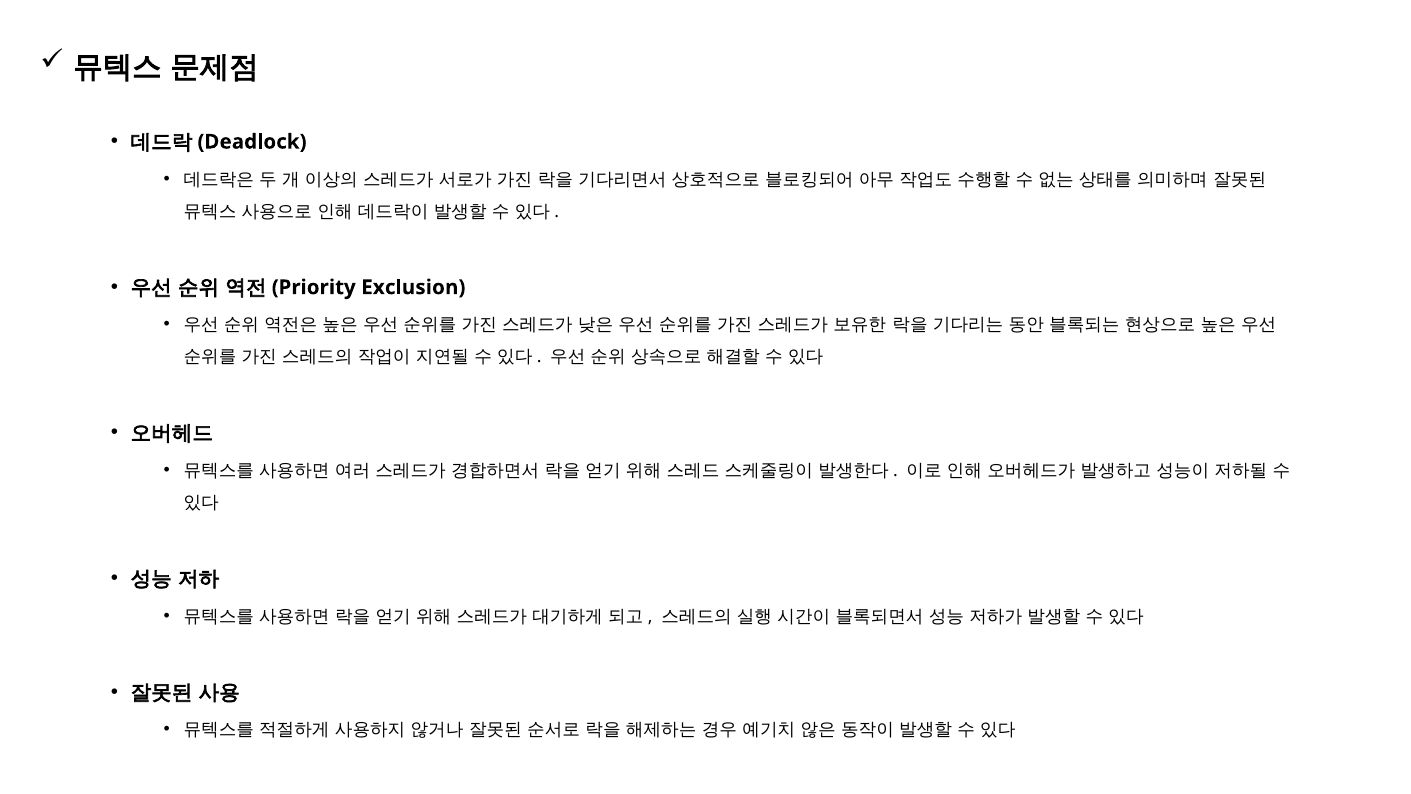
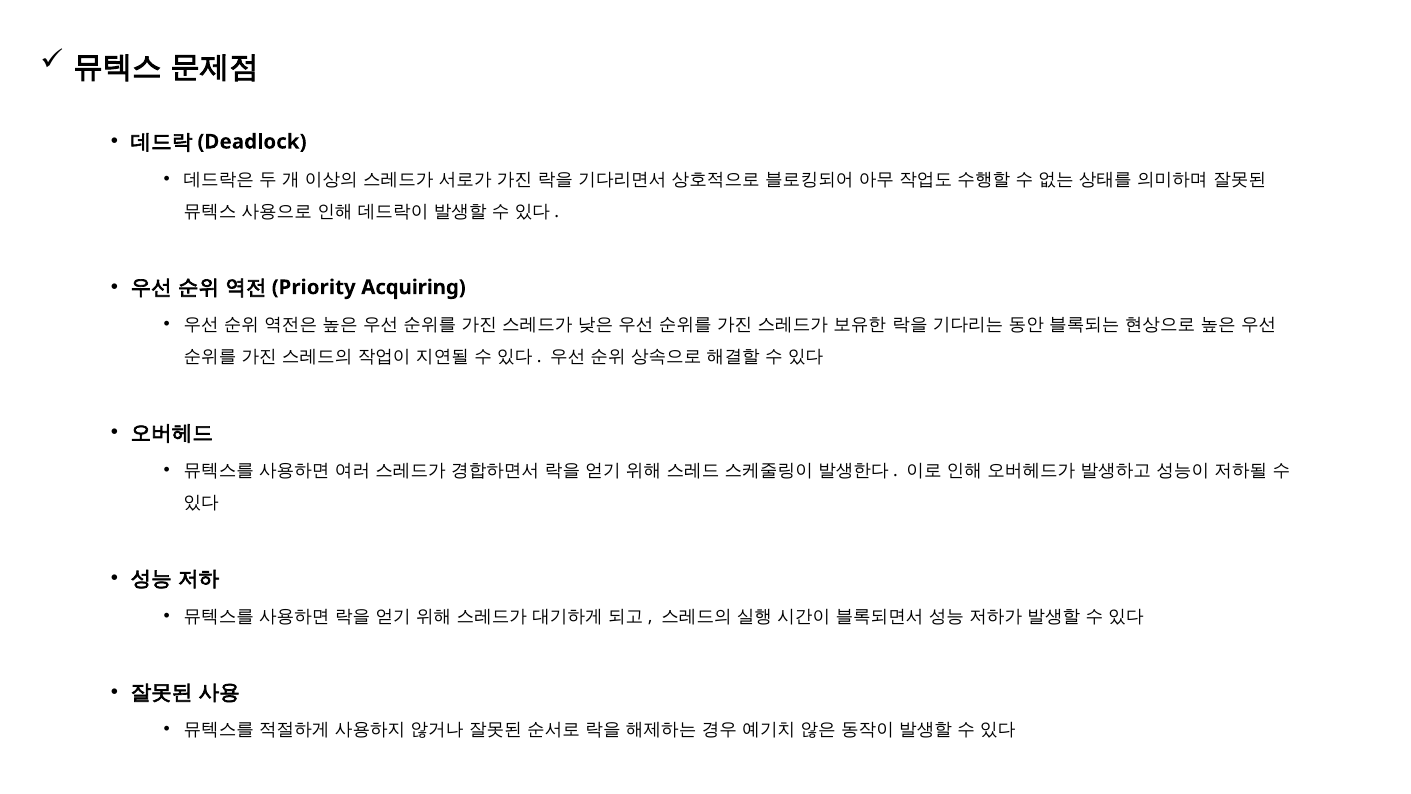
Exclusion: Exclusion -> Acquiring (413, 287)
